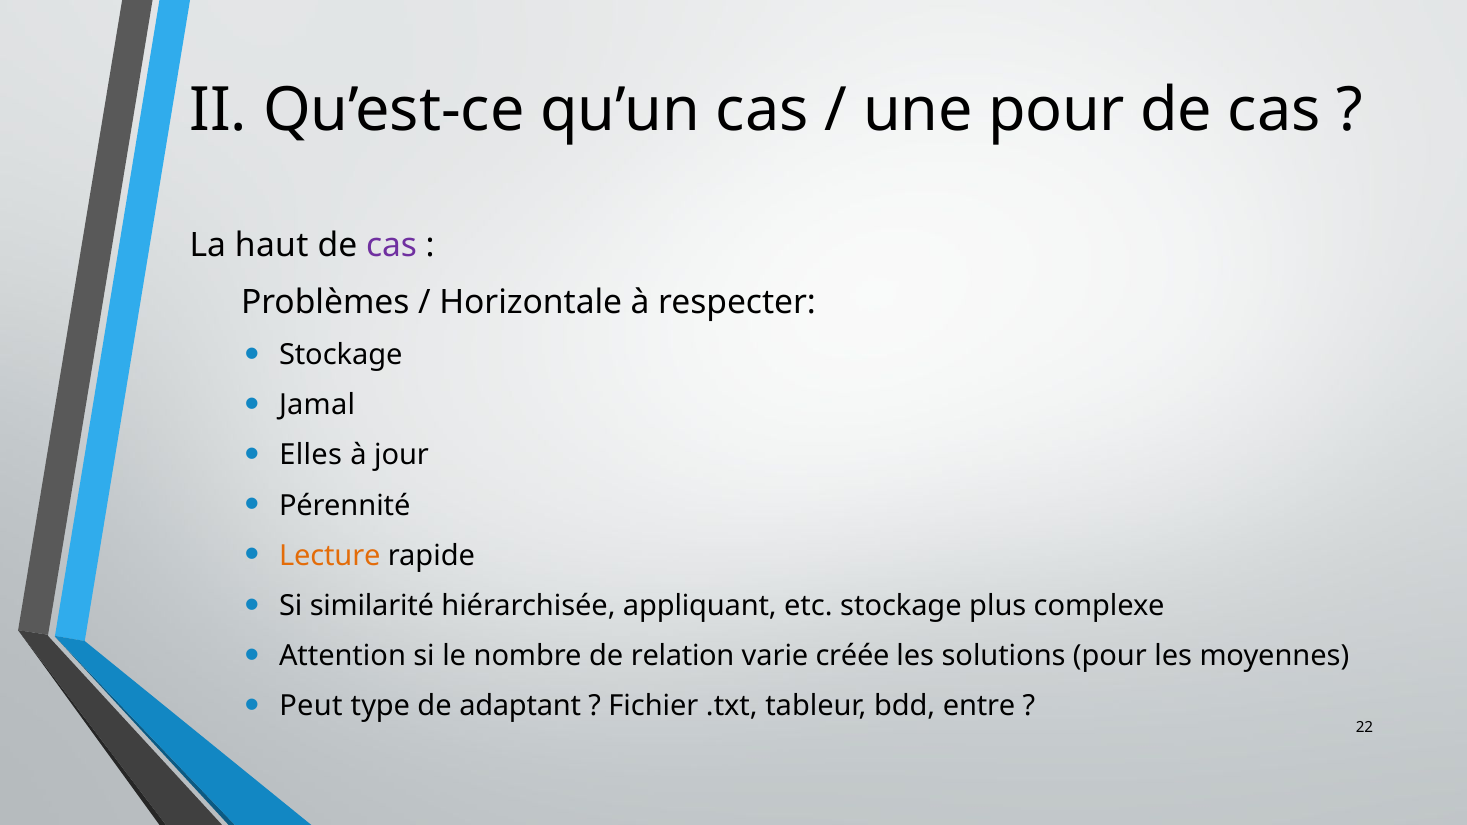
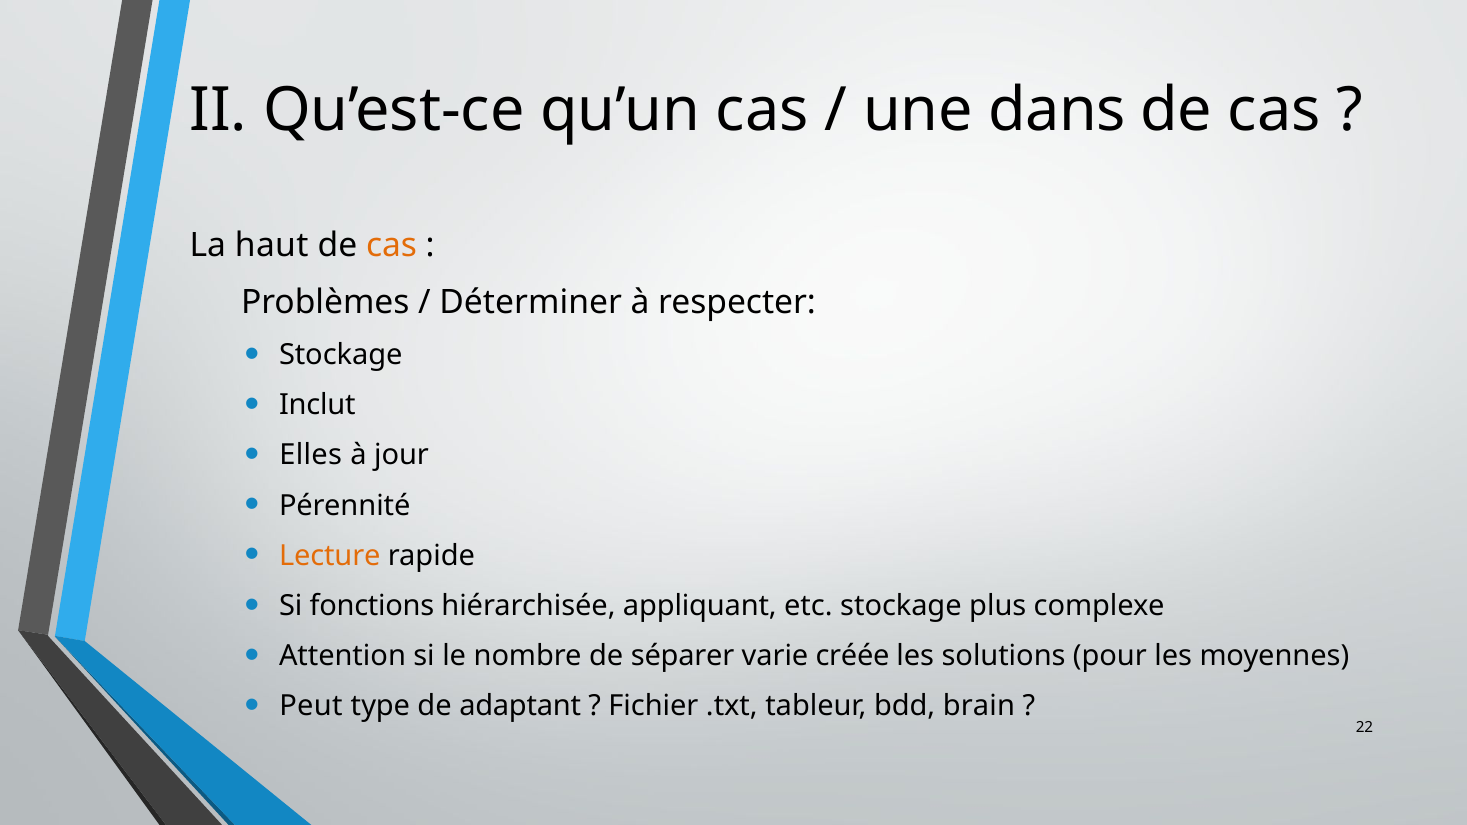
une pour: pour -> dans (1057, 111)
cas colour: purple -> orange (392, 246)
Horizontale: Horizontale -> Déterminer (531, 303)
Jamal: Jamal -> Inclut (317, 405)
similarité: similarité -> fonctions (372, 606)
relation: relation -> séparer (683, 656)
entre: entre -> brain (979, 706)
